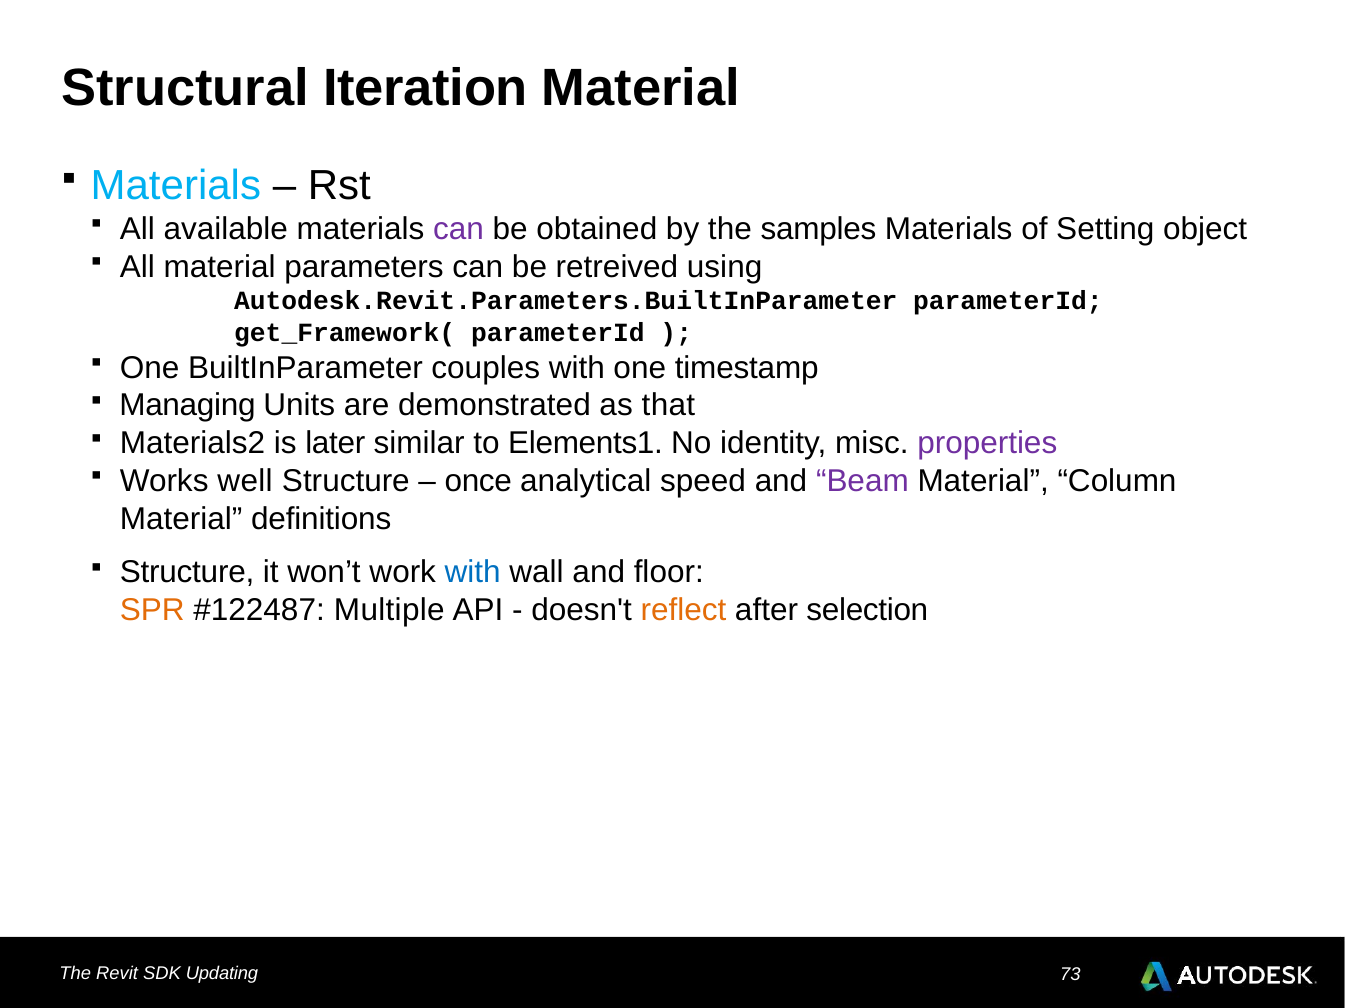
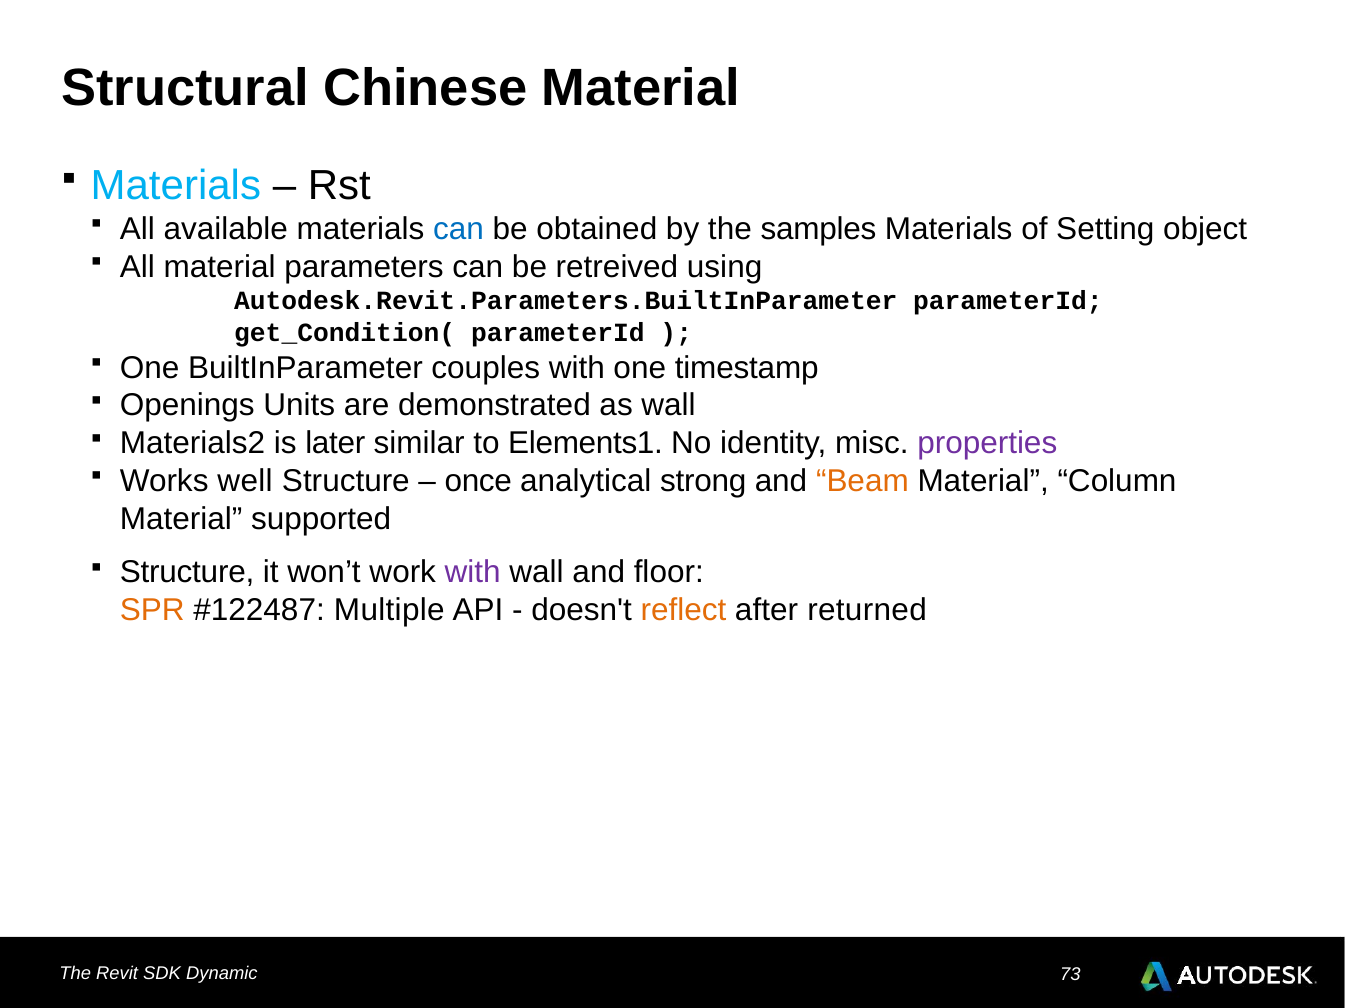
Iteration: Iteration -> Chinese (425, 88)
can colour: purple -> blue (458, 229)
get_Framework(: get_Framework( -> get_Condition( (345, 333)
Managing: Managing -> Openings (187, 406)
as that: that -> wall (669, 406)
speed: speed -> strong (703, 481)
Beam colour: purple -> orange (862, 481)
definitions: definitions -> supported (321, 519)
with colour: blue -> purple (473, 573)
selection: selection -> returned (867, 611)
Updating: Updating -> Dynamic (222, 974)
